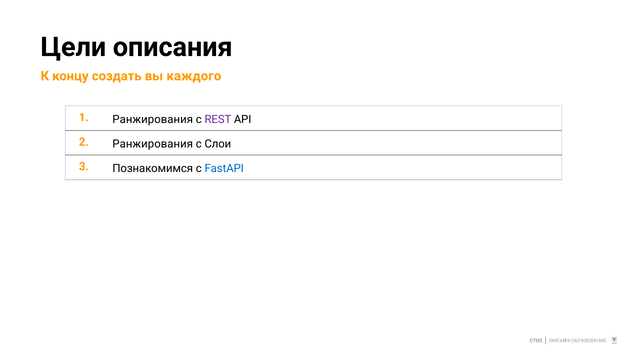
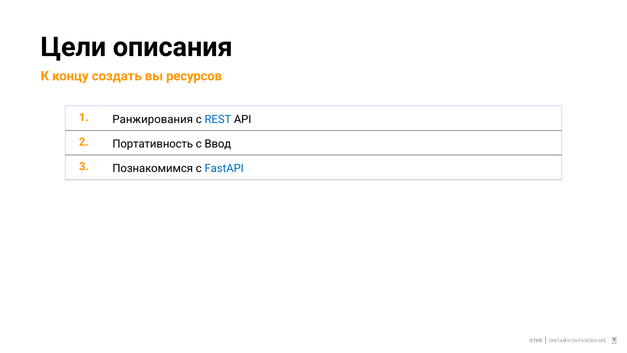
каждого: каждого -> ресурсов (194, 76)
REST colour: purple -> blue (218, 119)
2 Ранжирования: Ранжирования -> Портативность (153, 144)
Слои: Слои -> Ввод (218, 144)
